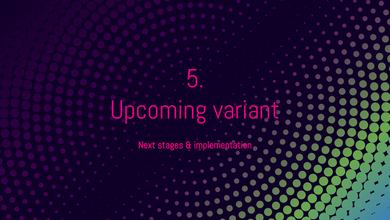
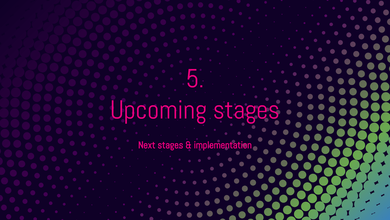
Upcoming variant: variant -> stages (246, 110)
